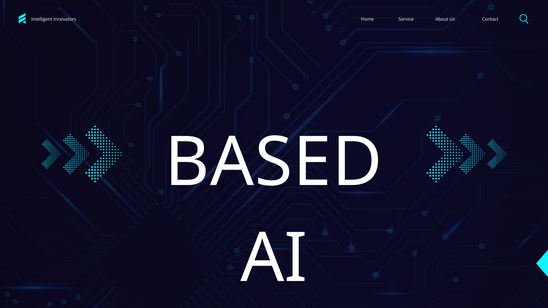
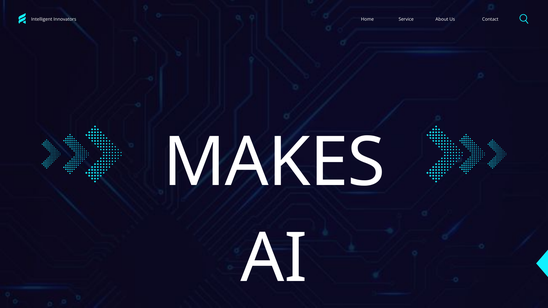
BASED: BASED -> MAKES (274, 163)
